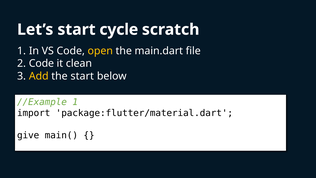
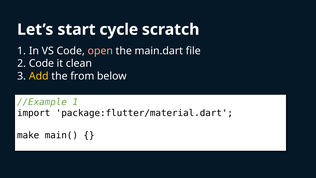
open colour: yellow -> pink (100, 51)
the start: start -> from (82, 76)
give: give -> make (28, 135)
